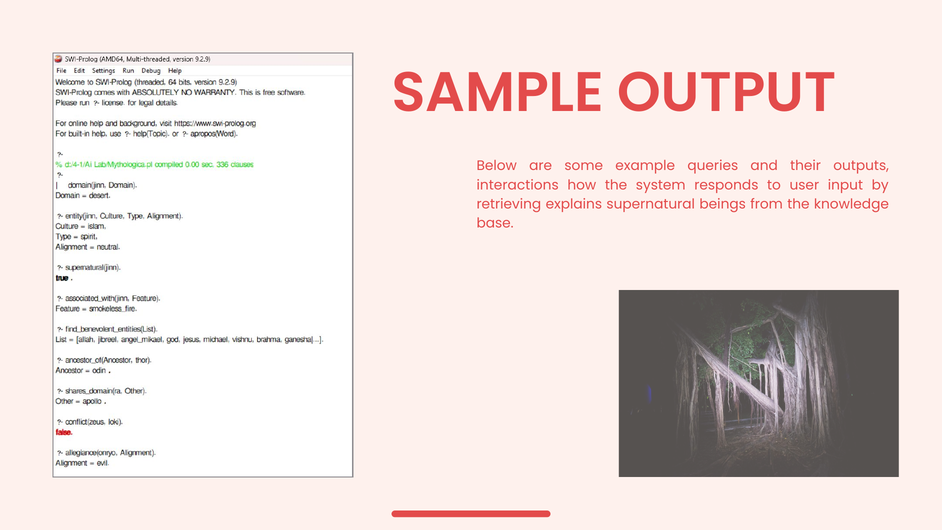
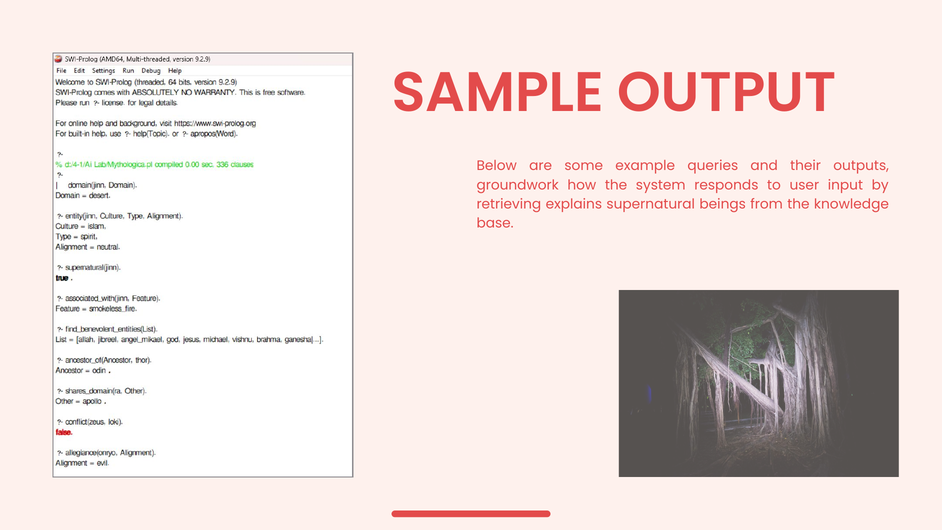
interactions: interactions -> groundwork (518, 185)
